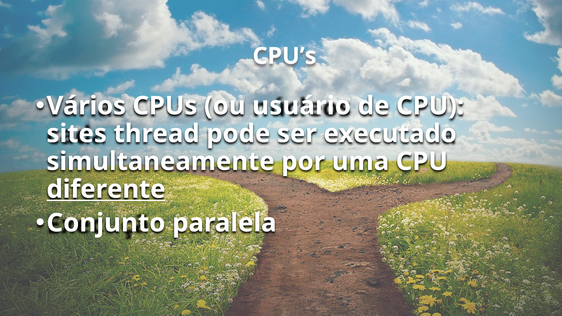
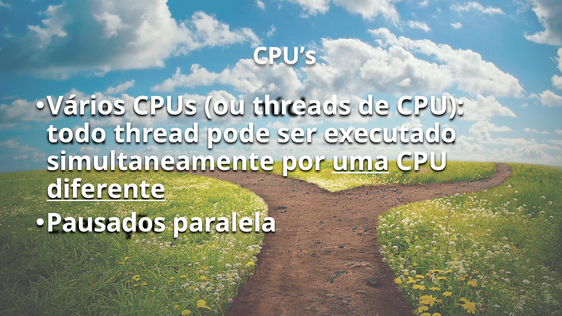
usuário: usuário -> threads (302, 106)
sites: sites -> todo (77, 134)
uma underline: none -> present (361, 162)
Conjunto: Conjunto -> Pausados (106, 223)
